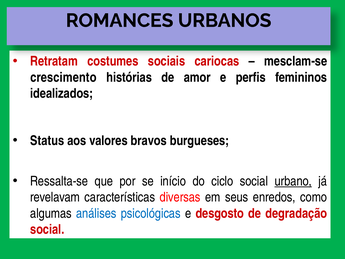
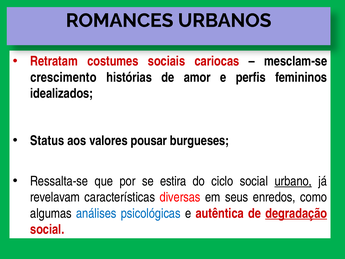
bravos: bravos -> pousar (149, 141)
início: início -> estira (173, 181)
desgosto: desgosto -> autêntica (220, 213)
degradação underline: none -> present (296, 213)
